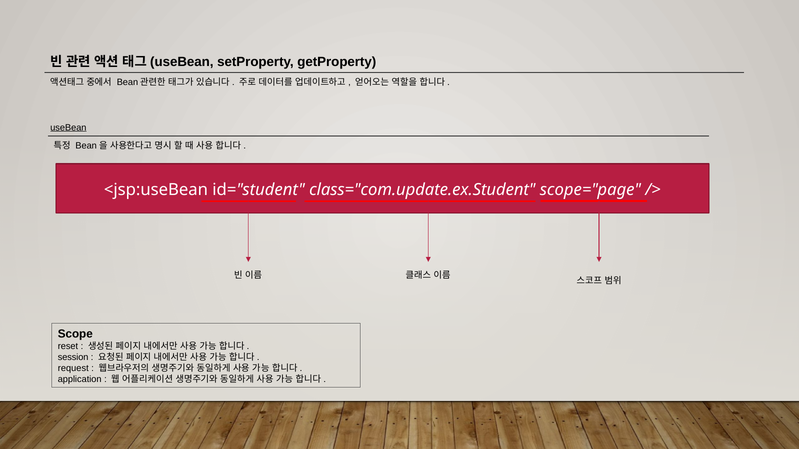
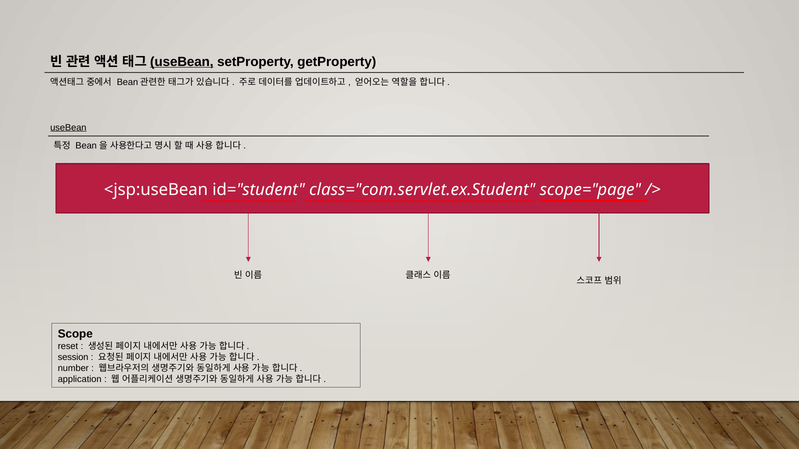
useBean underline: none -> present (182, 62)
class="com.update.ex.Student: class="com.update.ex.Student -> class="com.servlet.ex.Student (422, 190)
request: request -> number (73, 369)
